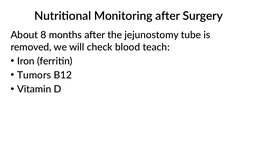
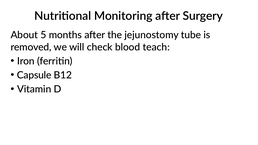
8: 8 -> 5 (43, 35)
Tumors: Tumors -> Capsule (34, 75)
